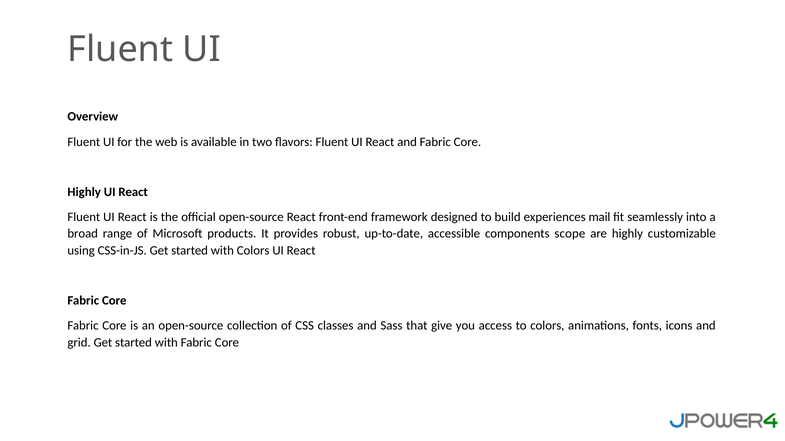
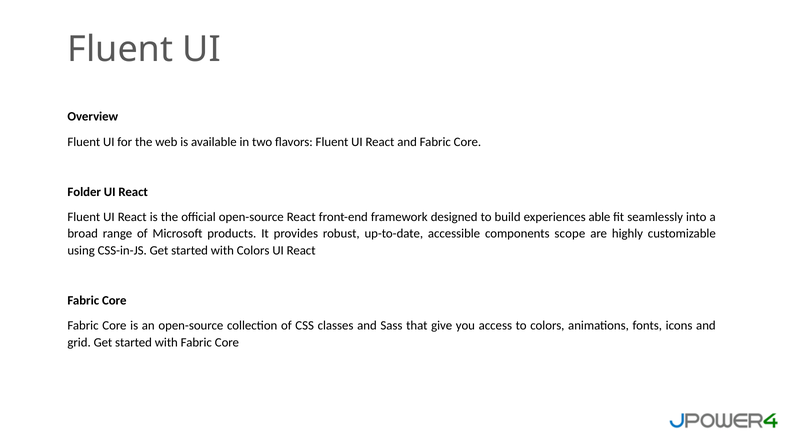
Highly: Highly -> Folder (84, 192)
mail: mail -> able (599, 217)
